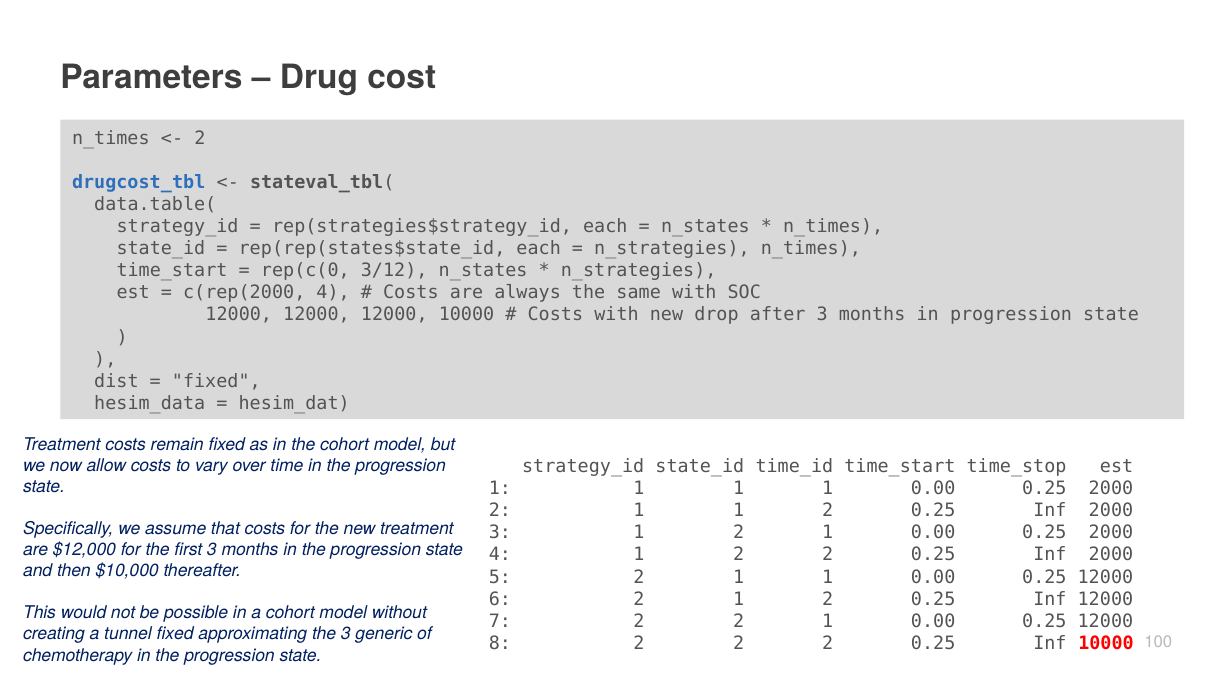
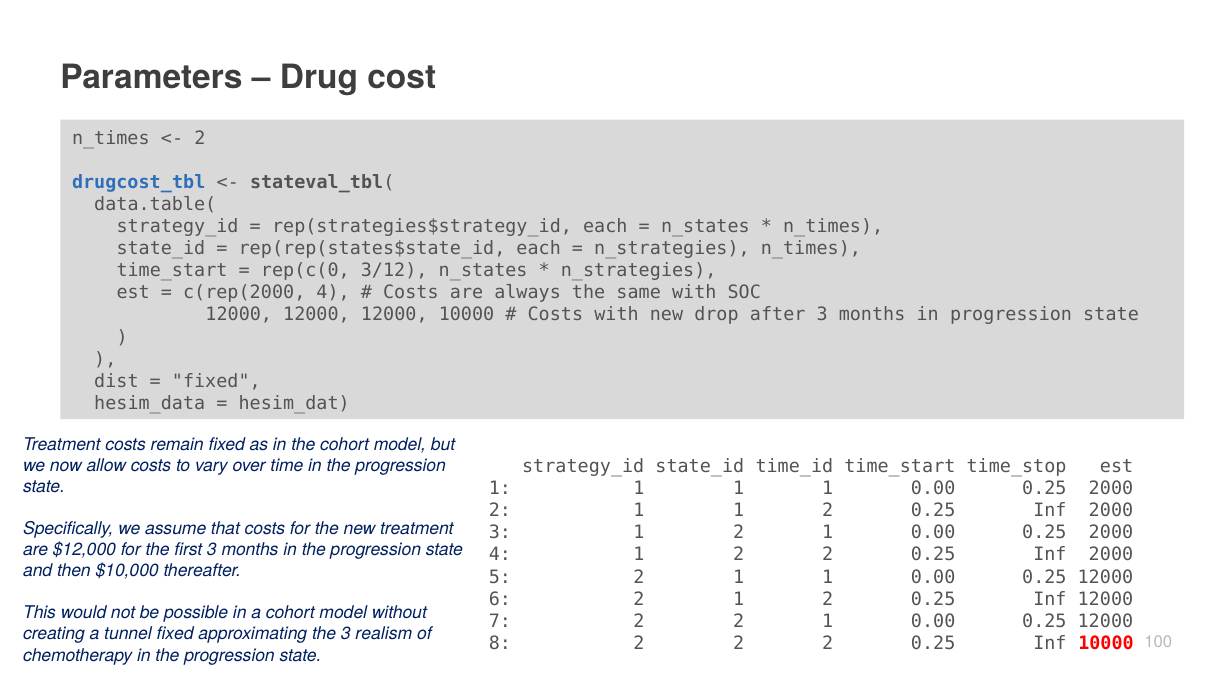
generic: generic -> realism (384, 634)
